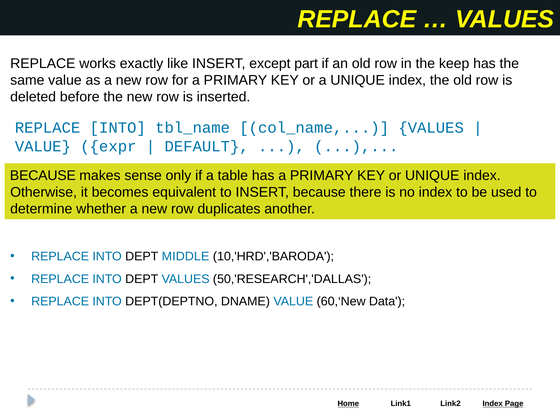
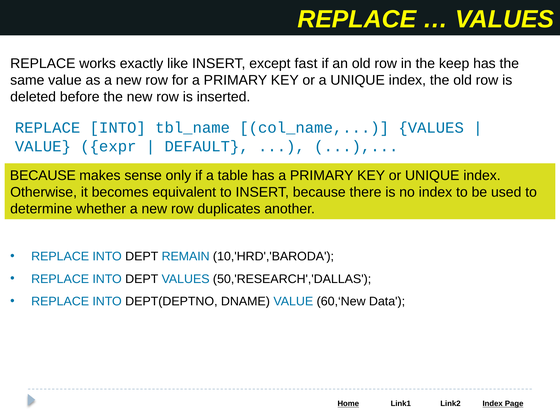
part: part -> fast (306, 63)
MIDDLE: MIDDLE -> REMAIN (186, 257)
